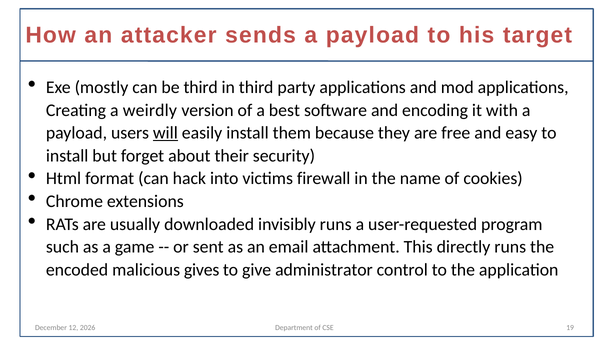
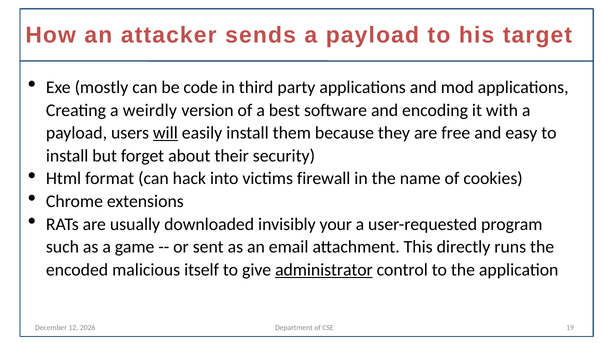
be third: third -> code (201, 87)
invisibly runs: runs -> your (336, 224)
gives: gives -> itself (202, 269)
administrator underline: none -> present (324, 269)
